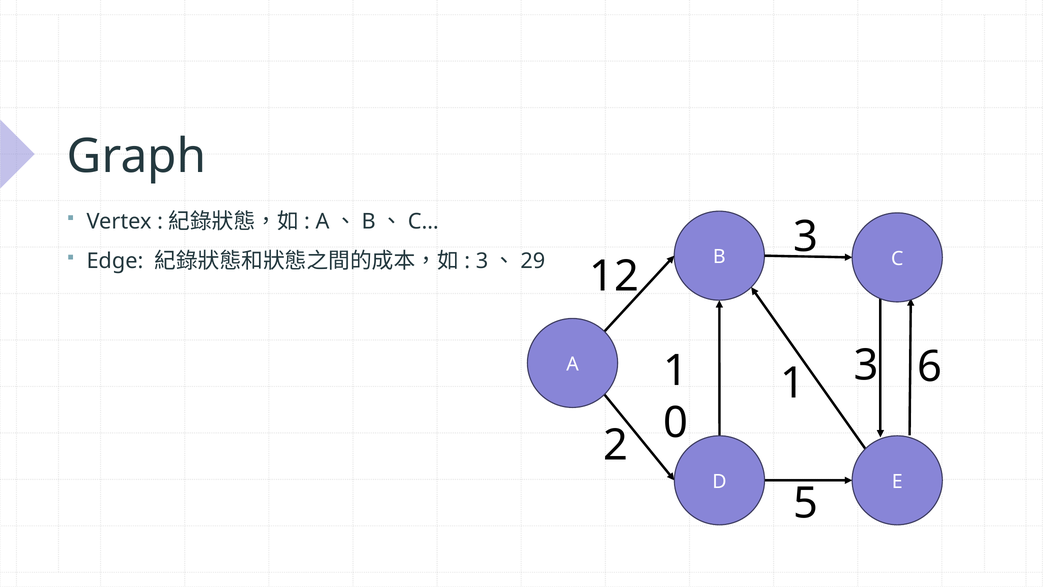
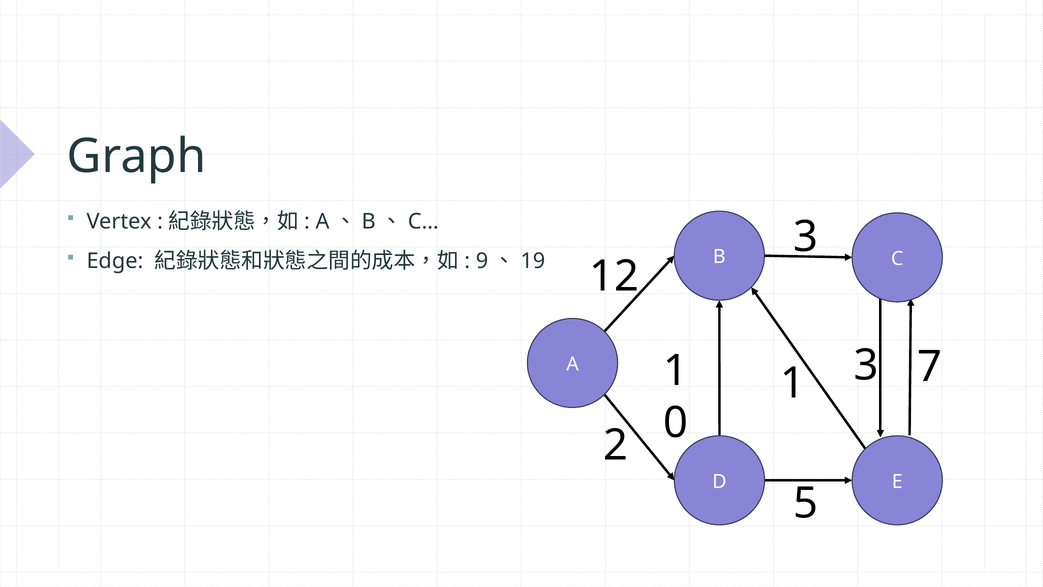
3: 3 -> 9 (482, 261)
29: 29 -> 19 (533, 261)
6: 6 -> 7 (930, 367)
